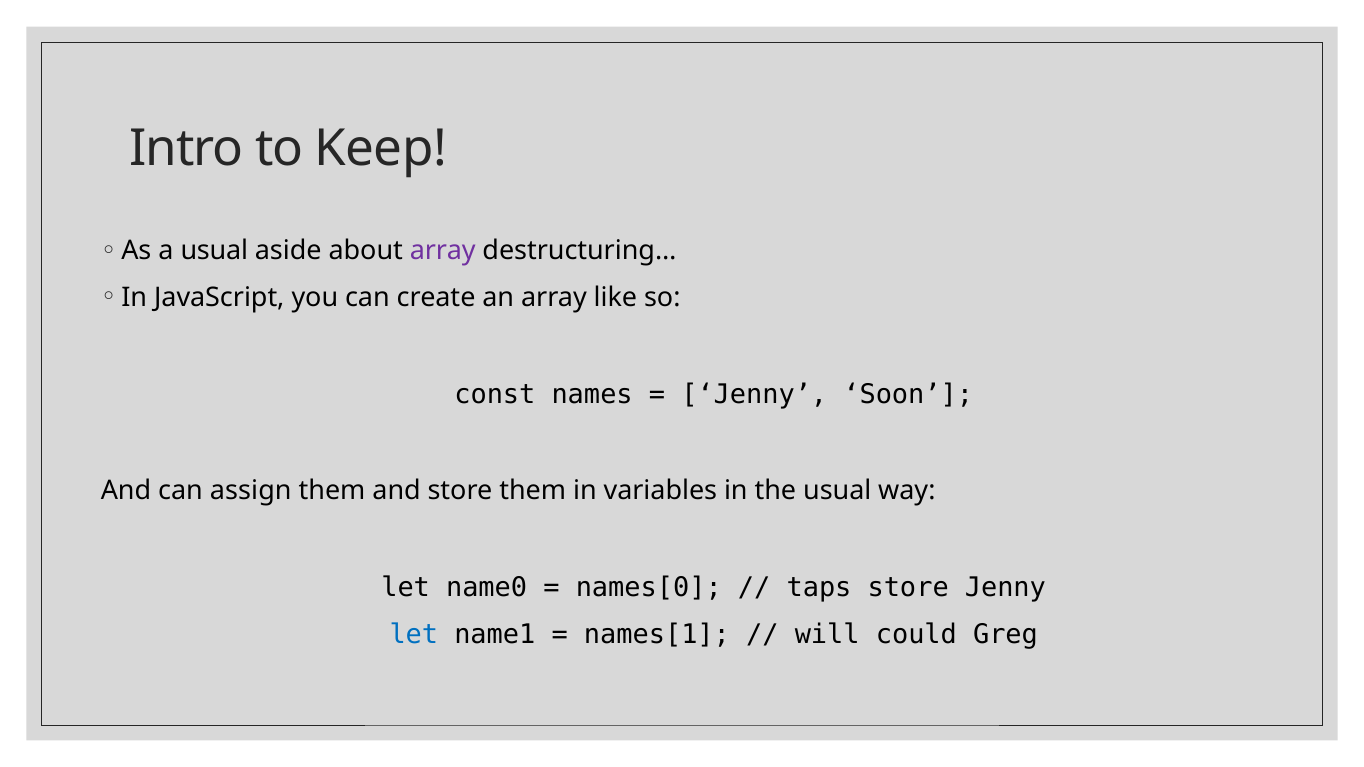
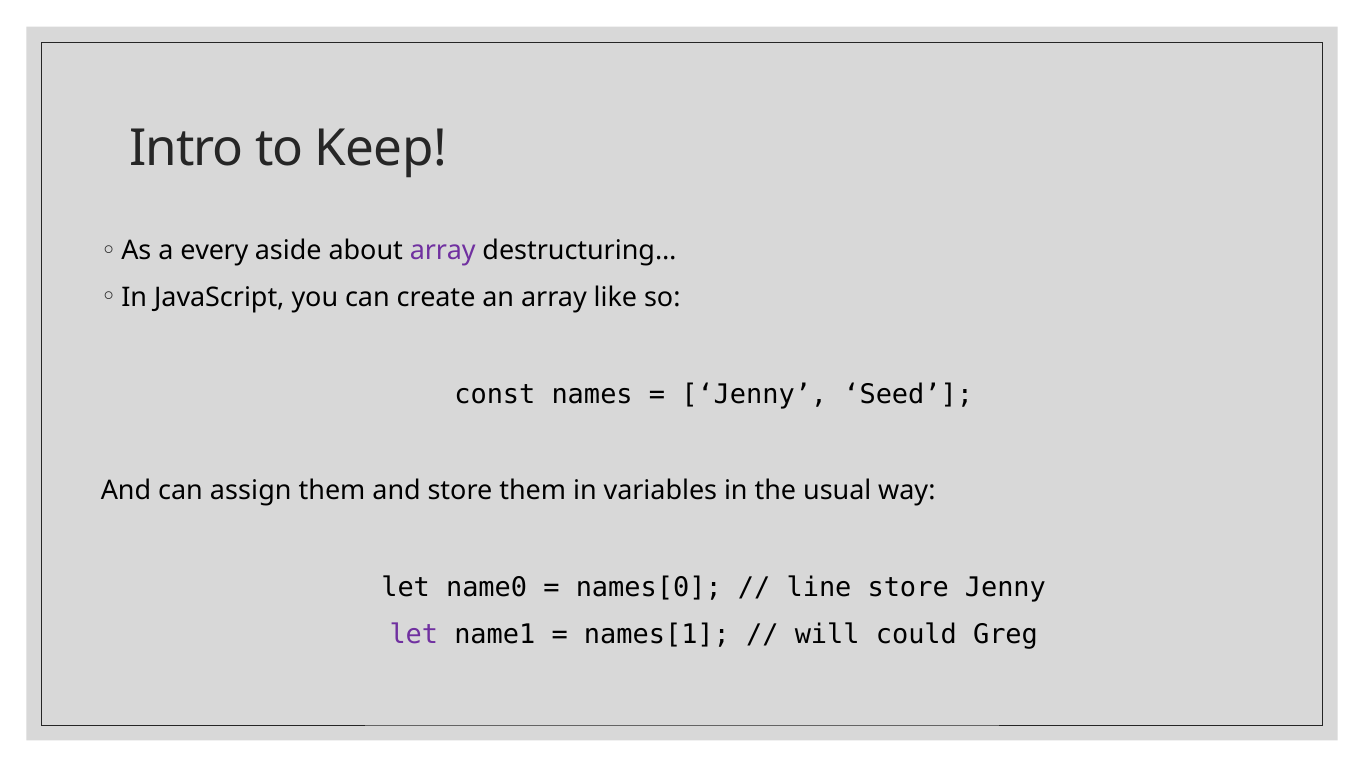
a usual: usual -> every (214, 251)
Soon: Soon -> Seed (908, 394)
taps: taps -> line (819, 588)
let colour: blue -> purple (414, 635)
